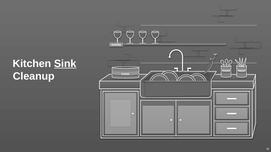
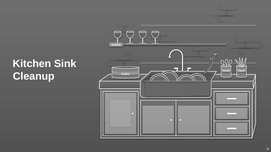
Sink underline: present -> none (65, 64)
